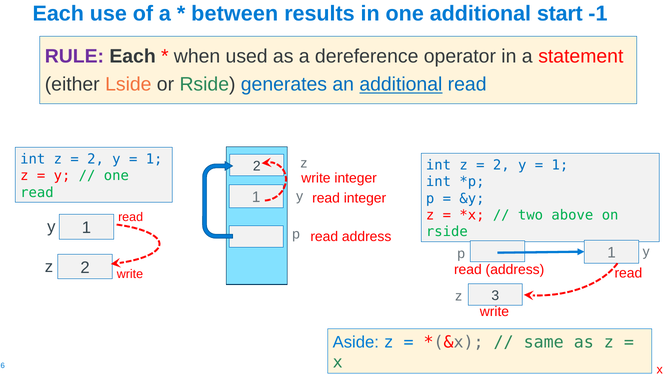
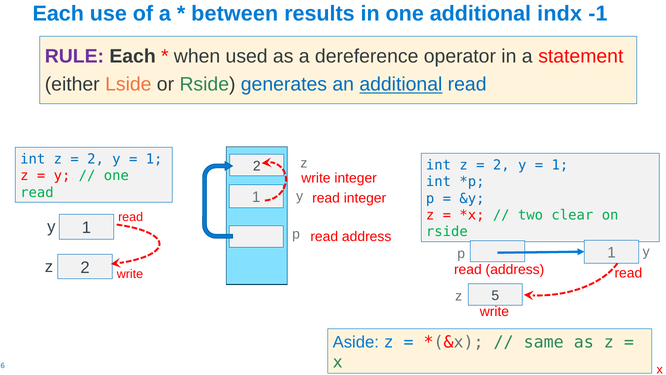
start: start -> indx (560, 14)
above: above -> clear (572, 215)
3: 3 -> 5 (495, 295)
